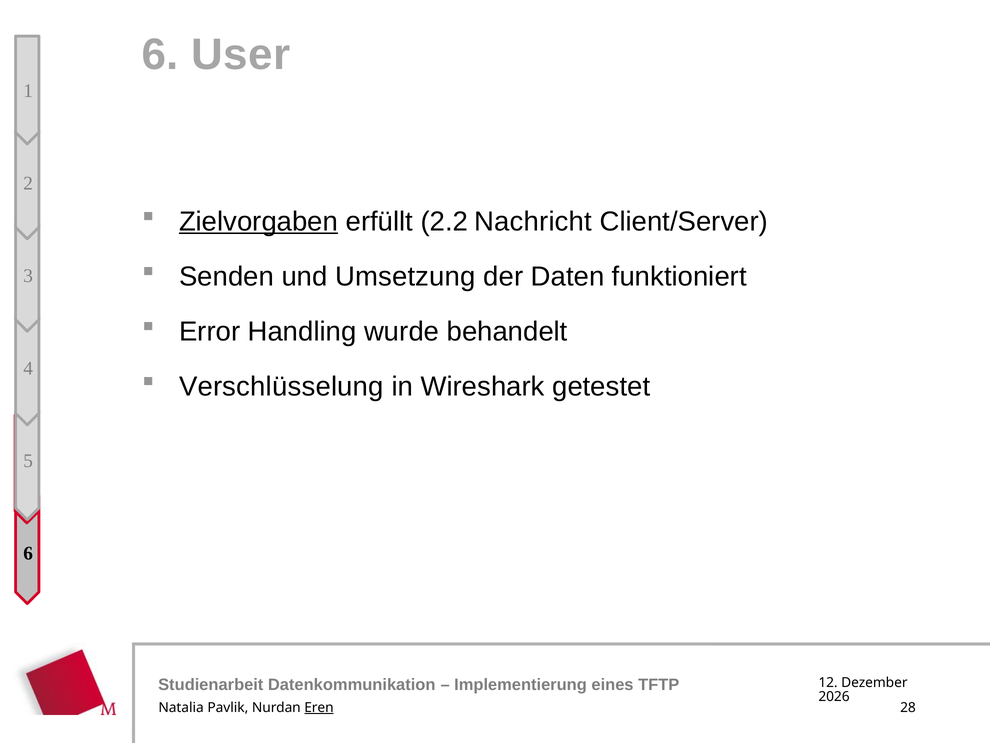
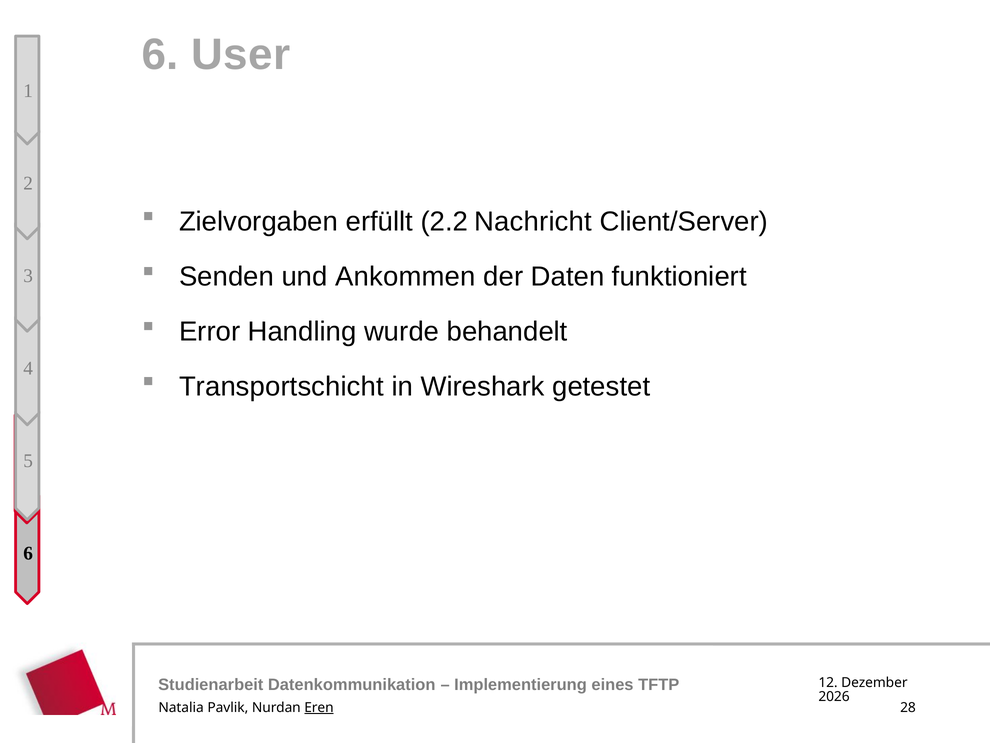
Zielvorgaben underline: present -> none (259, 221)
Umsetzung: Umsetzung -> Ankommen (405, 276)
Verschlüsselung: Verschlüsselung -> Transportschicht (281, 386)
